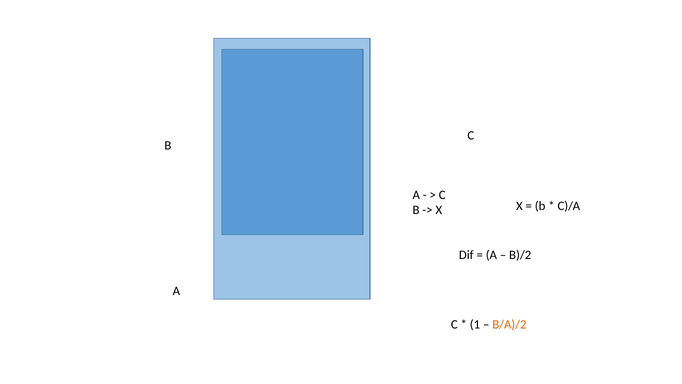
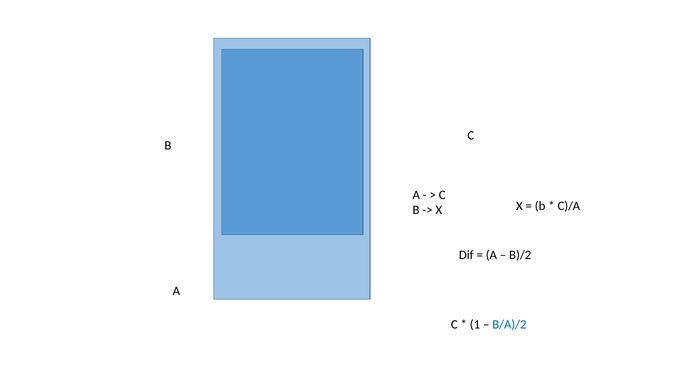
B/A)/2 colour: orange -> blue (509, 324)
